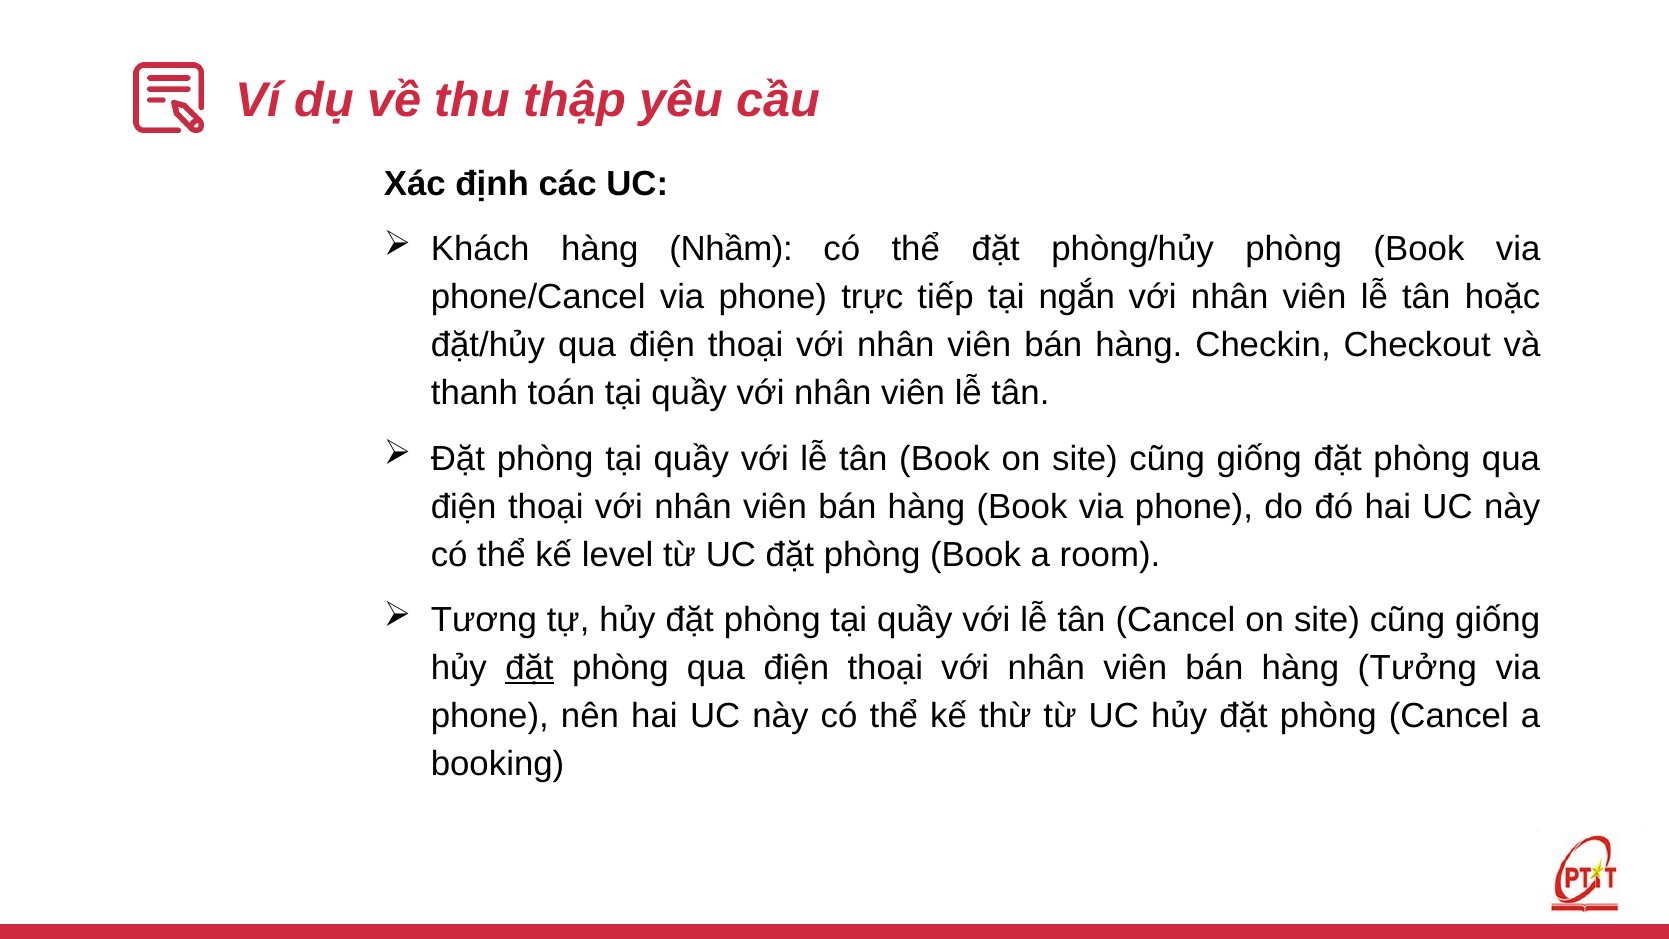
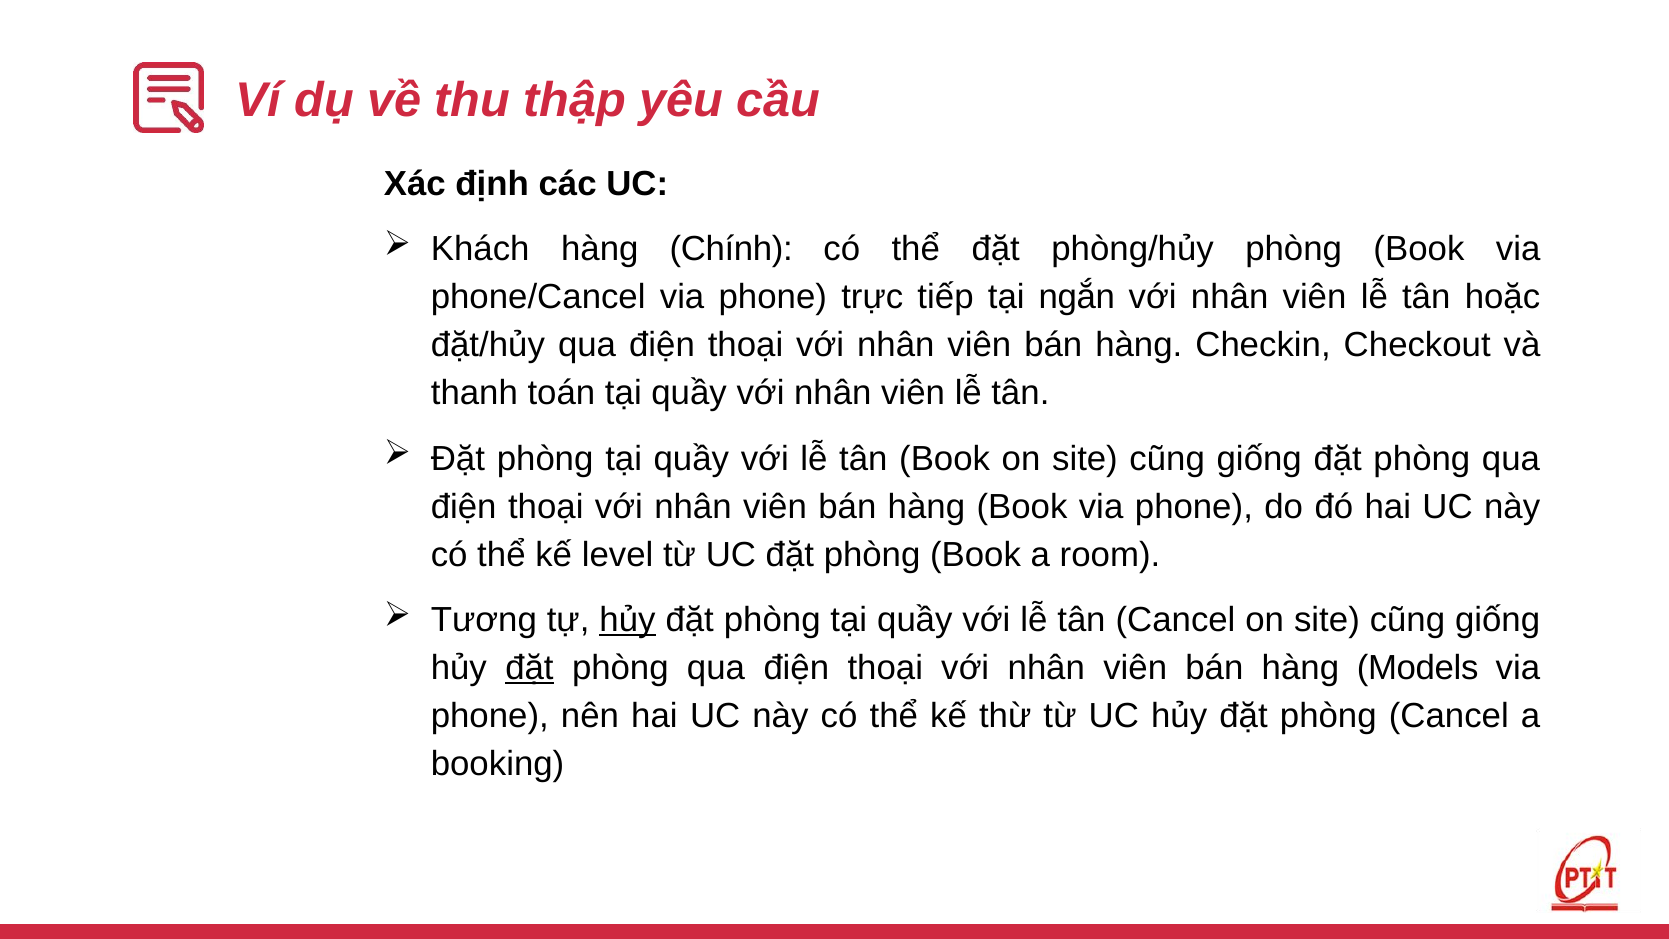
Nhầm: Nhầm -> Chính (731, 249)
hủy underline: none -> present (628, 620)
Tưởng: Tưởng -> Models (1418, 668)
